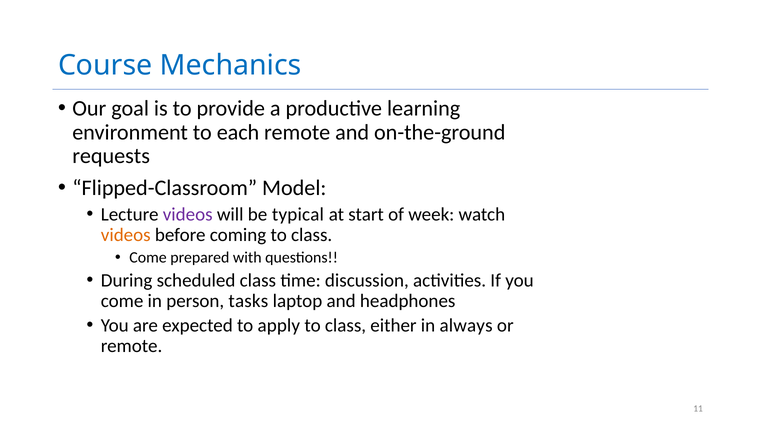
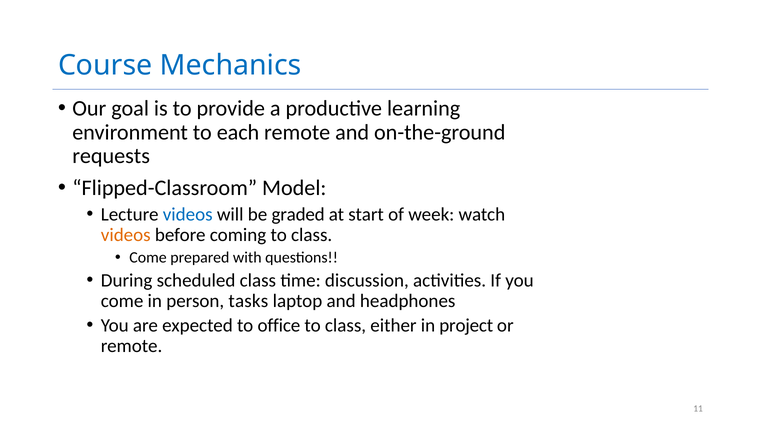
videos colour: purple -> blue (188, 214)
typical: typical -> graded (298, 214)
apply: apply -> office (279, 325)
always: always -> project (466, 325)
